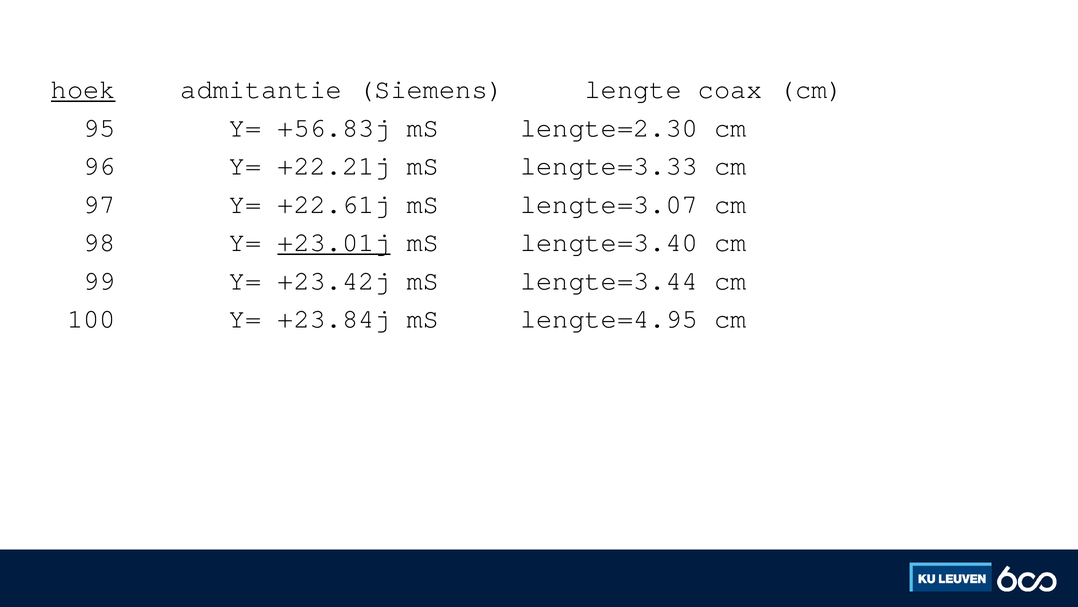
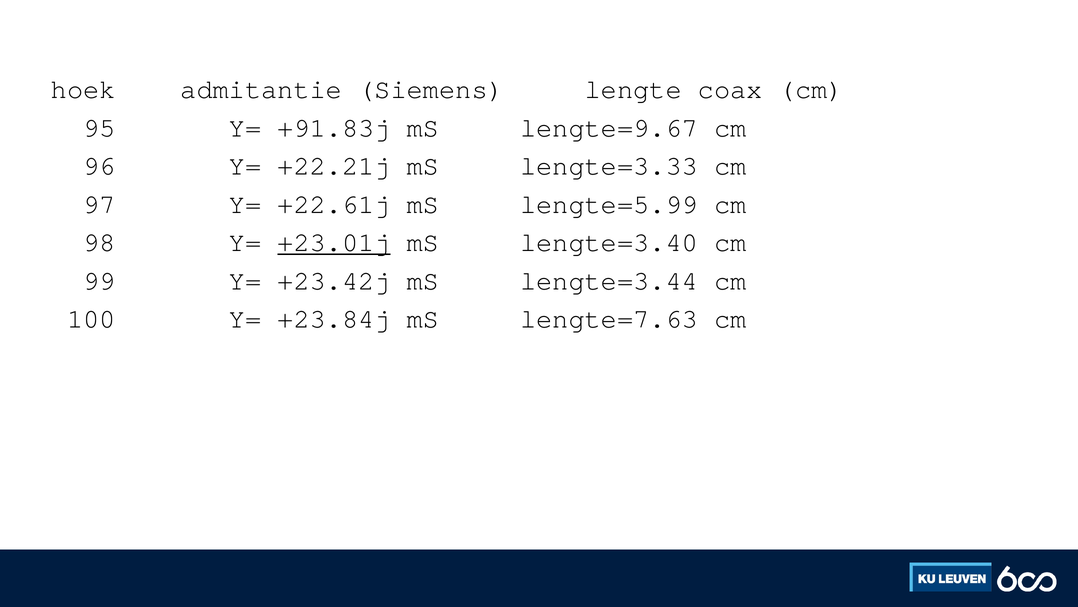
hoek underline: present -> none (83, 89)
+56.83j: +56.83j -> +91.83j (334, 128)
lengte=2.30: lengte=2.30 -> lengte=9.67 (609, 128)
lengte=3.07: lengte=3.07 -> lengte=5.99 (609, 204)
lengte=4.95: lengte=4.95 -> lengte=7.63 (609, 319)
